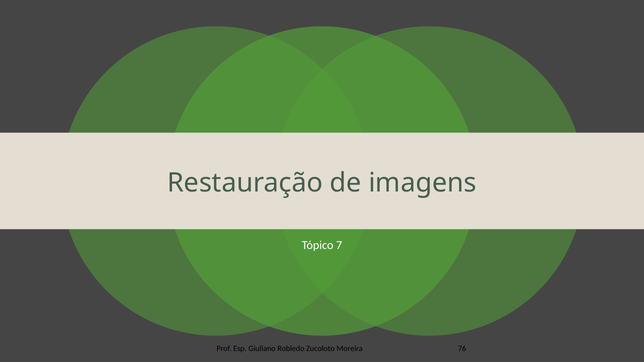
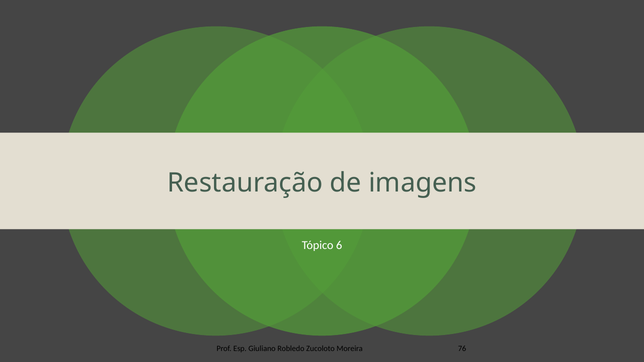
7: 7 -> 6 (339, 246)
